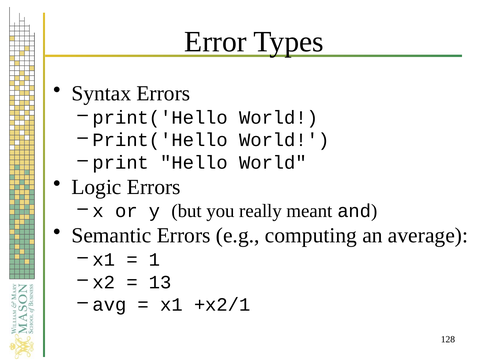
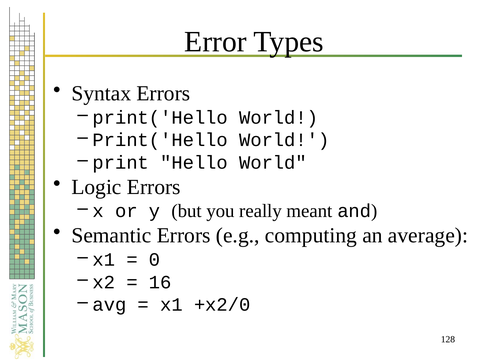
1: 1 -> 0 (155, 260)
13: 13 -> 16 (160, 282)
+x2/1: +x2/1 -> +x2/0 (222, 305)
